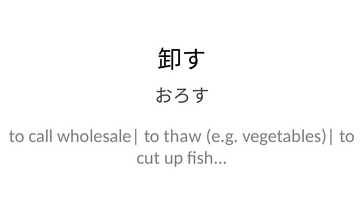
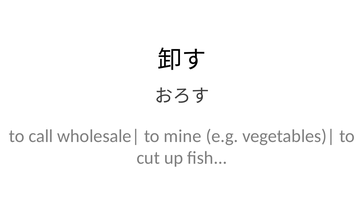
thaw: thaw -> mine (183, 136)
